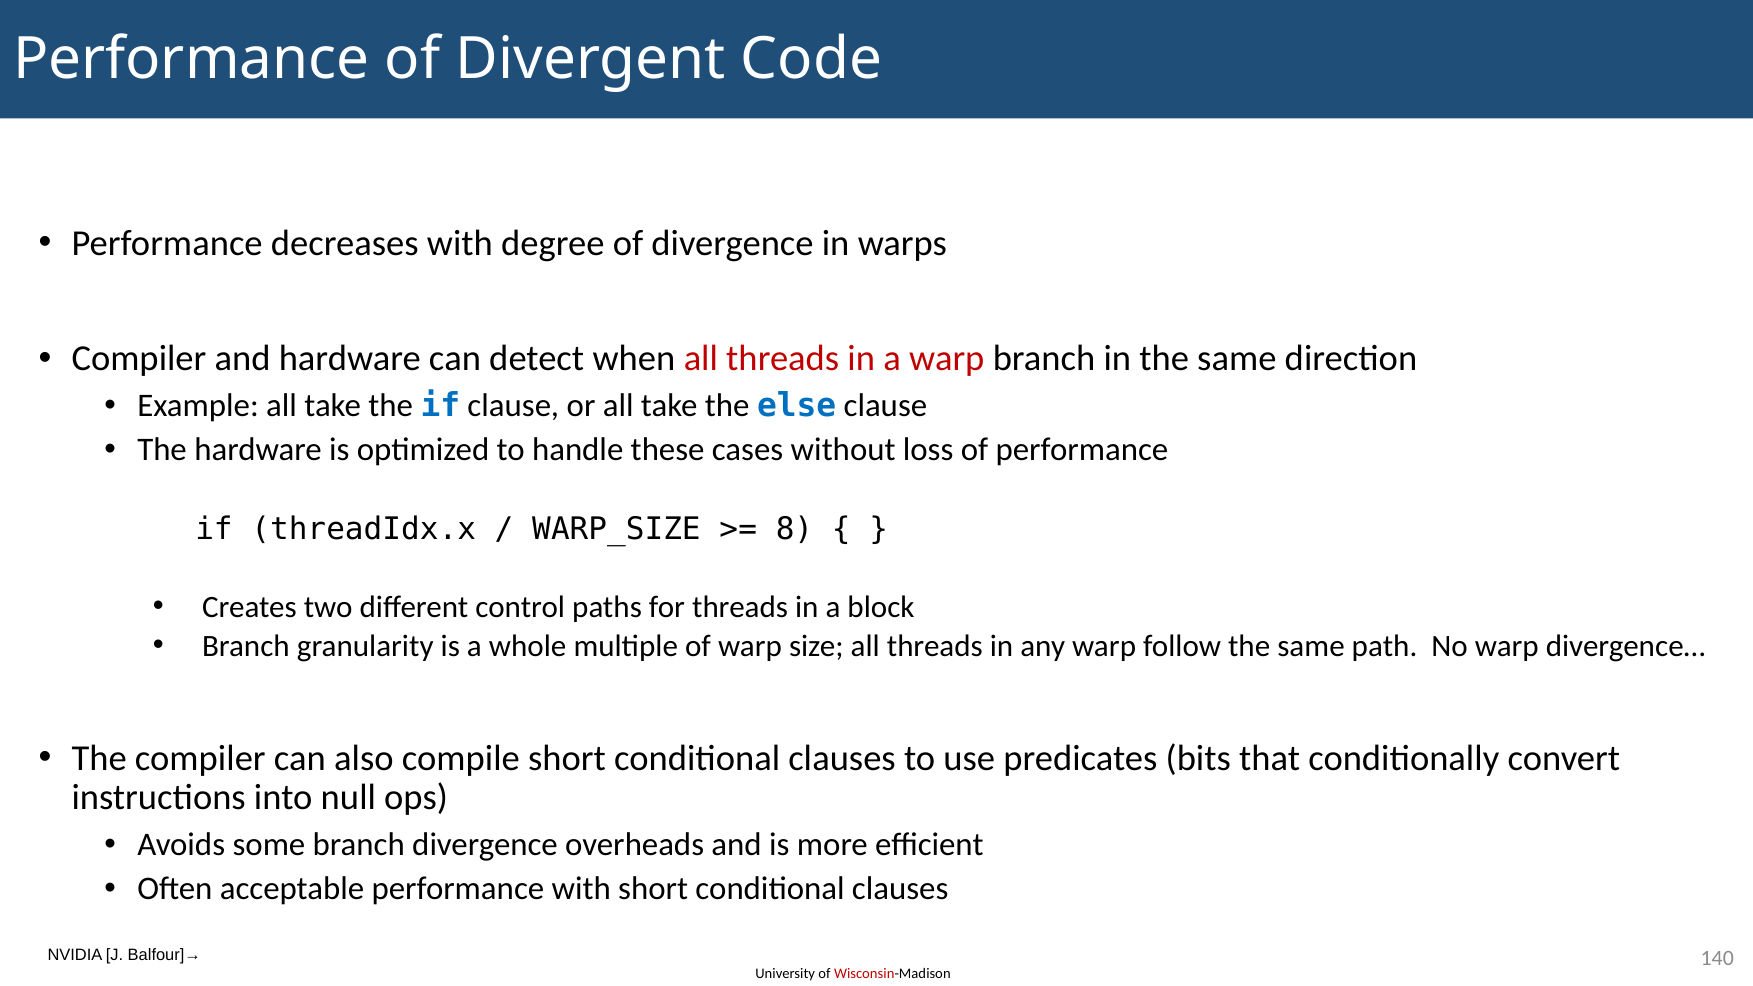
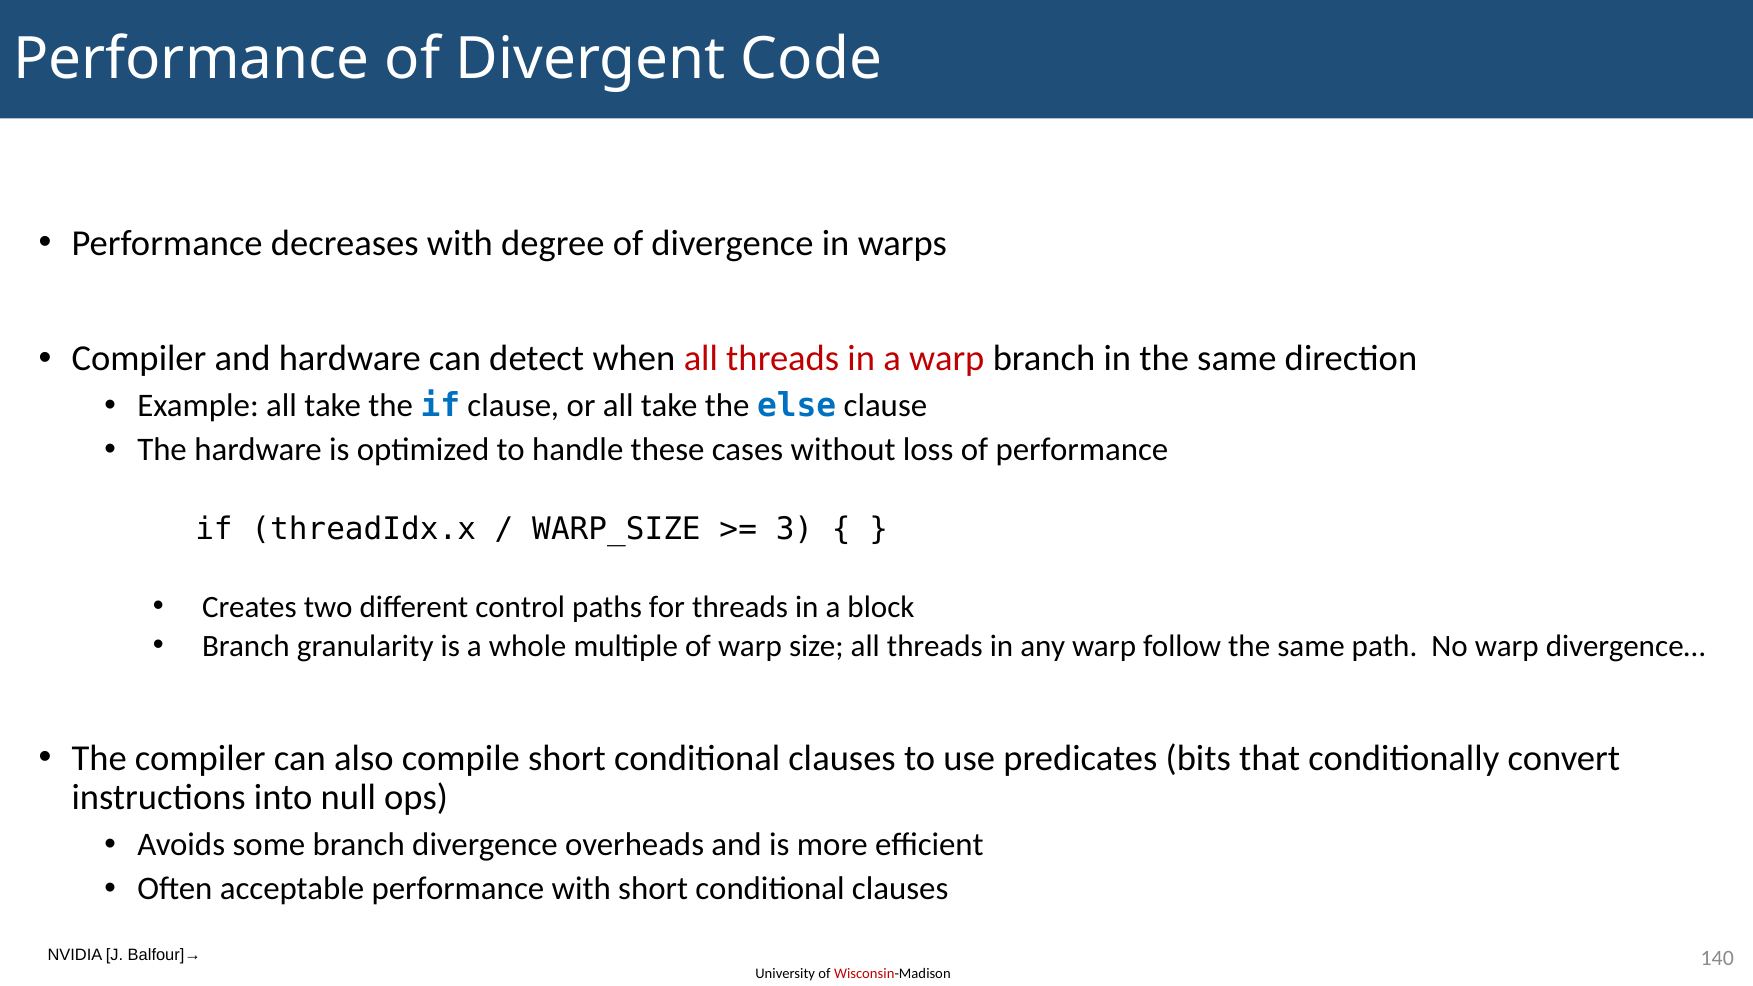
8: 8 -> 3 (794, 530)
